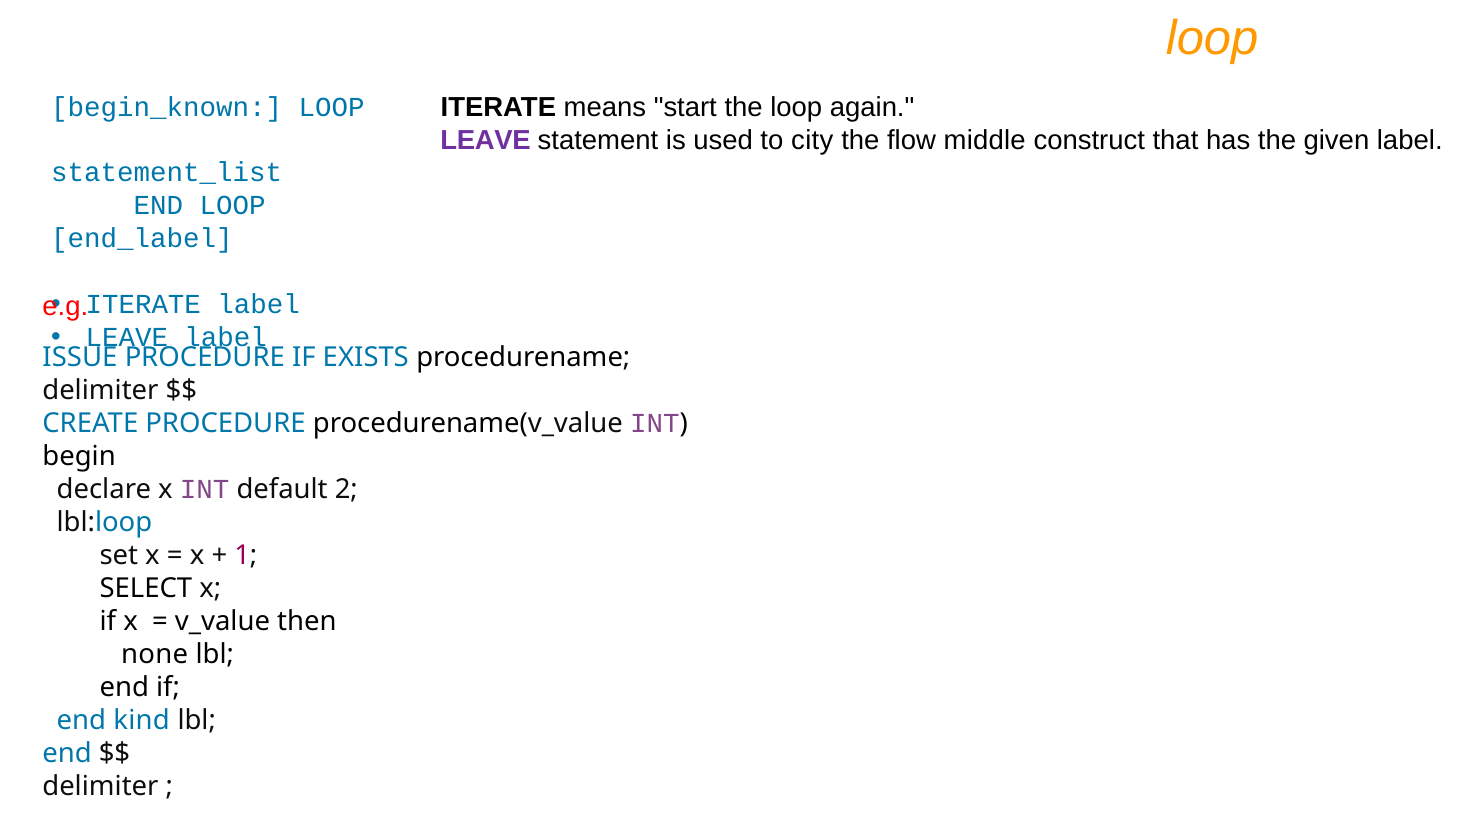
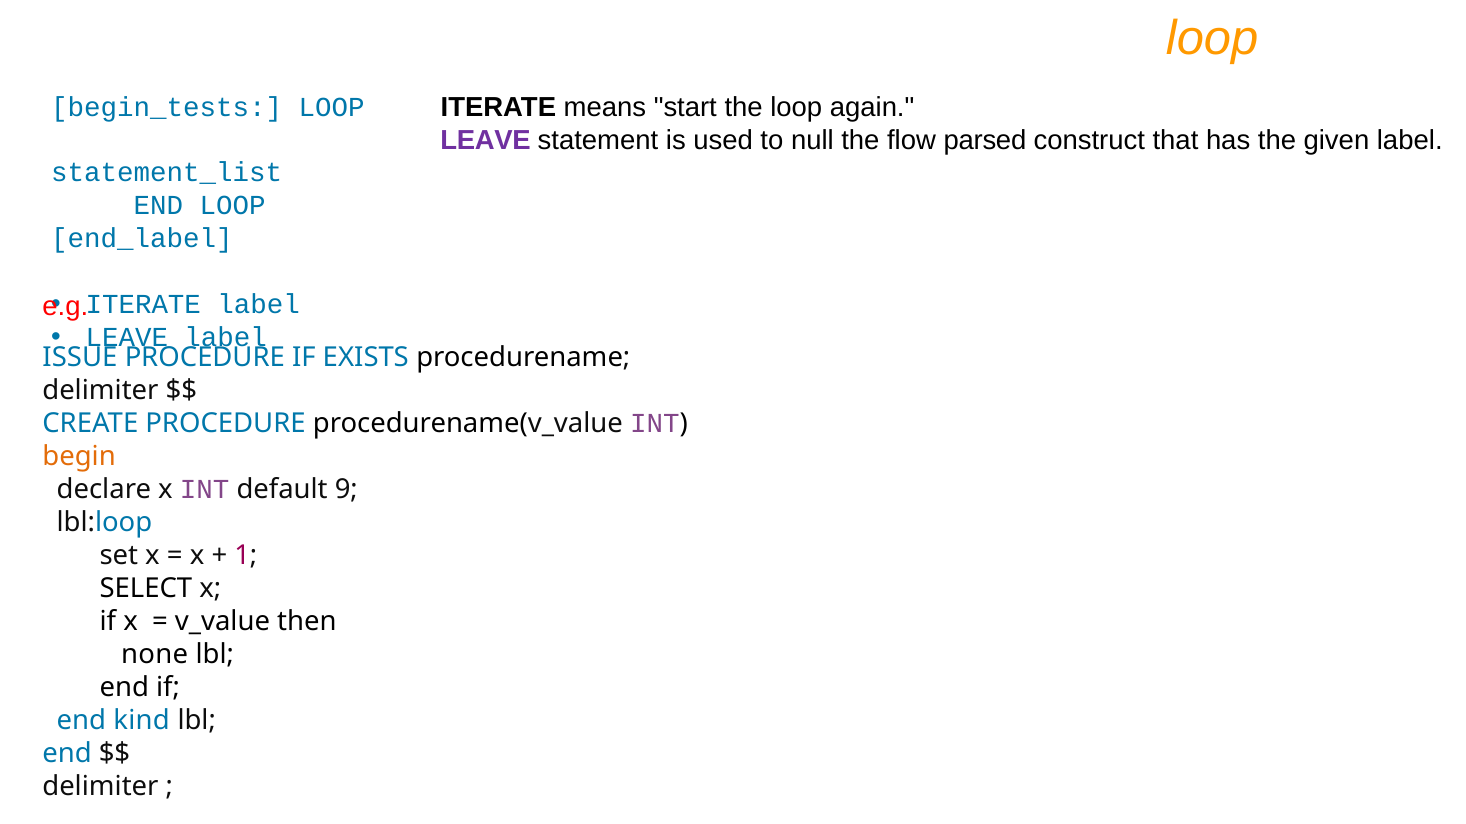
begin_known: begin_known -> begin_tests (167, 107)
city: city -> null (812, 140)
middle: middle -> parsed (985, 140)
begin colour: black -> orange (79, 457)
2: 2 -> 9 (346, 490)
